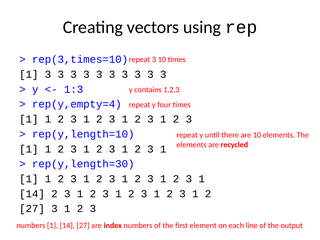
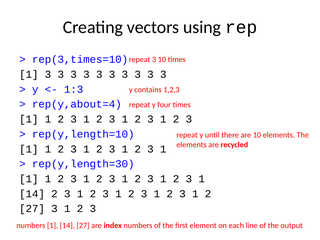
rep(y,empty=4: rep(y,empty=4 -> rep(y,about=4 (77, 104)
